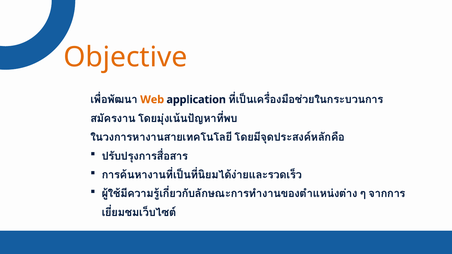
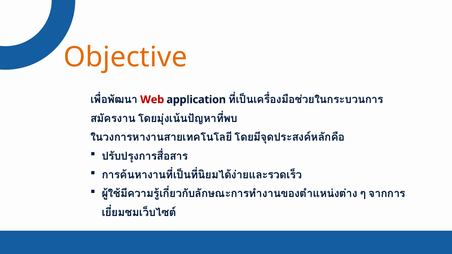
Web colour: orange -> red (152, 100)
